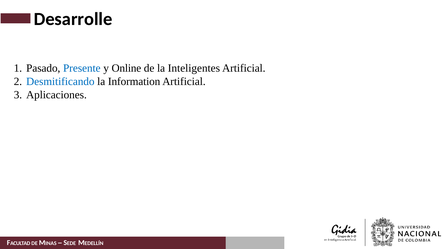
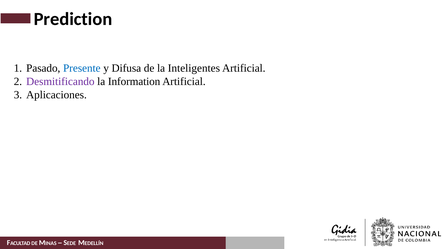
Desarrolle: Desarrolle -> Prediction (73, 19)
Online: Online -> Difusa (126, 68)
Desmitificando colour: blue -> purple (60, 82)
